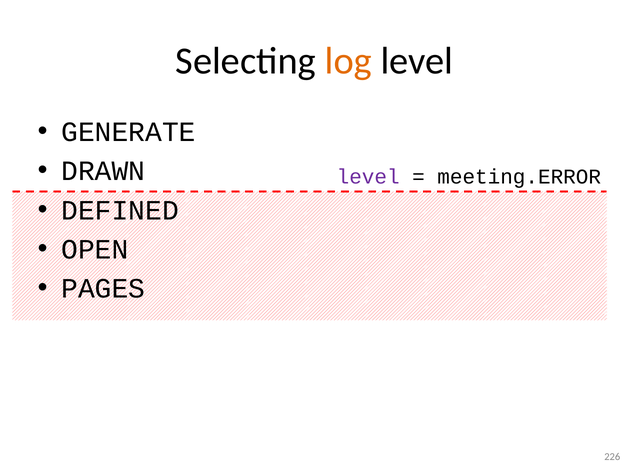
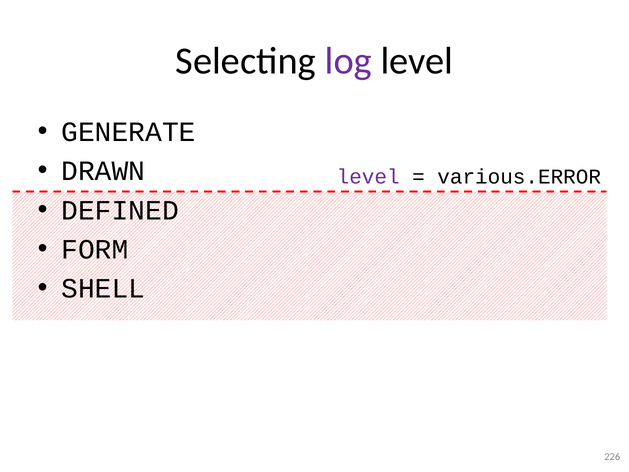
log colour: orange -> purple (348, 61)
meeting.ERROR: meeting.ERROR -> various.ERROR (519, 177)
OPEN: OPEN -> FORM (95, 249)
PAGES: PAGES -> SHELL (103, 289)
